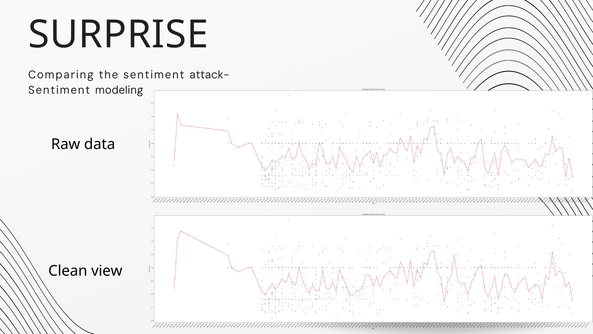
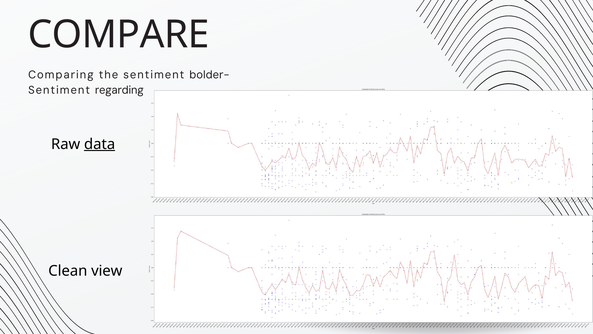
SURPRISE: SURPRISE -> COMPARE (119, 35)
attack-: attack- -> bolder- (209, 75)
modeling: modeling -> regarding (119, 90)
data underline: none -> present (100, 144)
